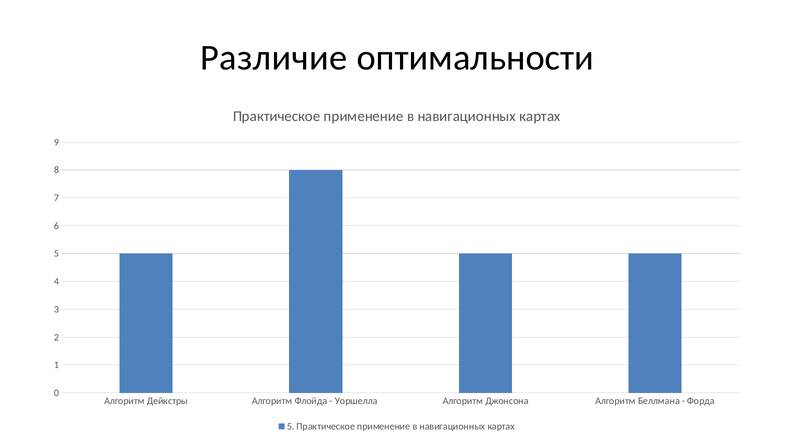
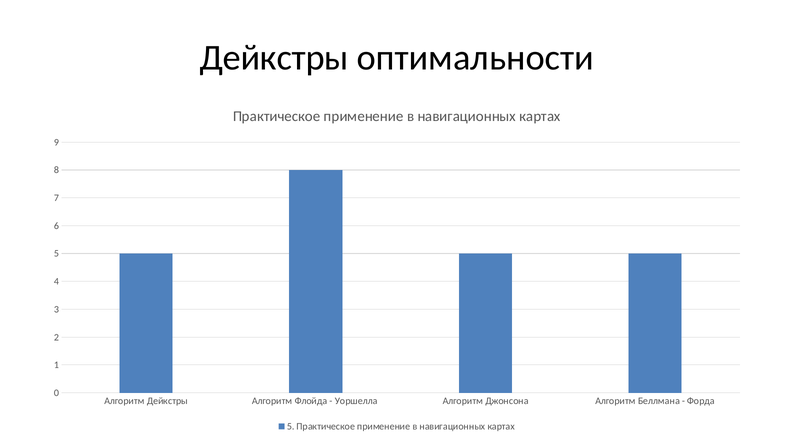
Различие: Различие -> Дейкстры (274, 58)
